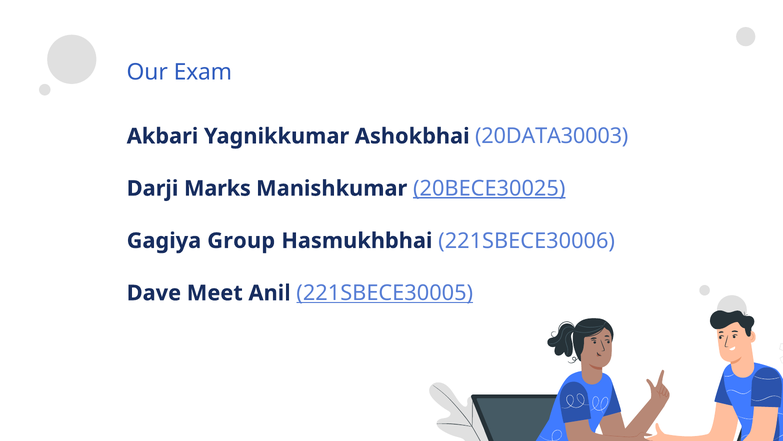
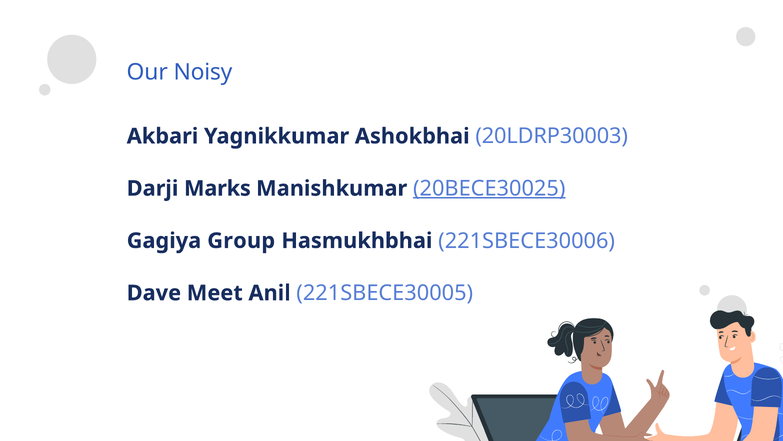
Exam: Exam -> Noisy (203, 72)
20DATA30003: 20DATA30003 -> 20LDRP30003 (552, 136)
221SBECE30005 underline: present -> none (385, 293)
